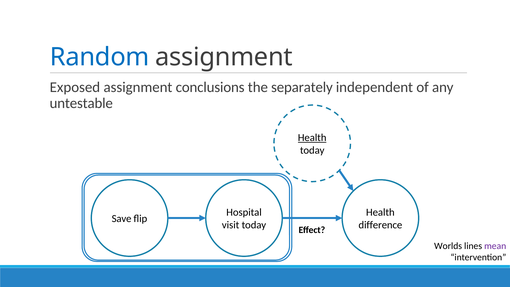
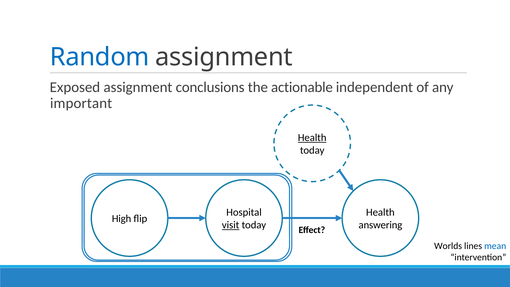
separately: separately -> actionable (302, 87)
untestable: untestable -> important (81, 103)
Save: Save -> High (122, 219)
visit underline: none -> present (231, 225)
difference: difference -> answering (380, 225)
mean colour: purple -> blue (495, 246)
